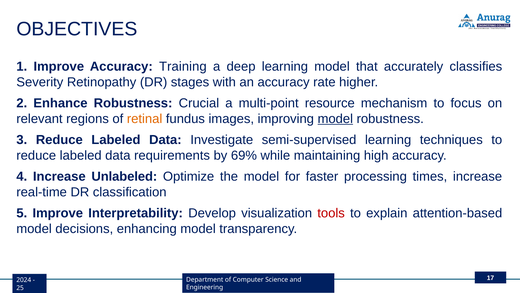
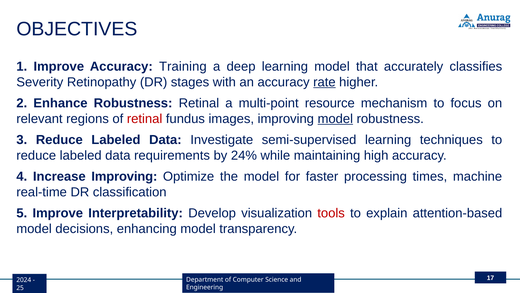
rate underline: none -> present (324, 82)
Robustness Crucial: Crucial -> Retinal (199, 103)
retinal colour: orange -> red (145, 119)
69%: 69% -> 24% (244, 155)
Increase Unlabeled: Unlabeled -> Improving (124, 176)
times increase: increase -> machine (478, 176)
